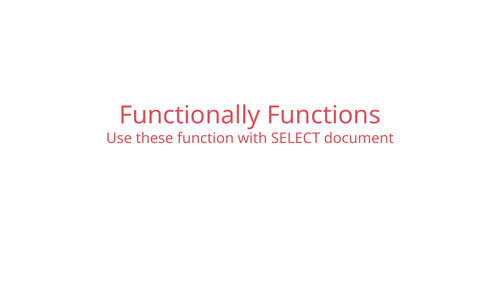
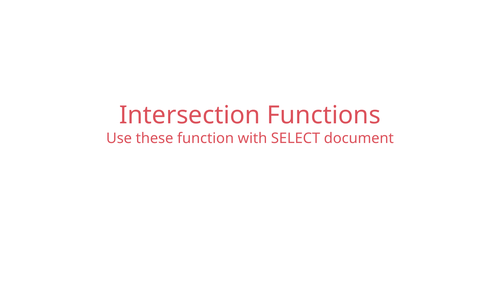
Functionally: Functionally -> Intersection (190, 115)
